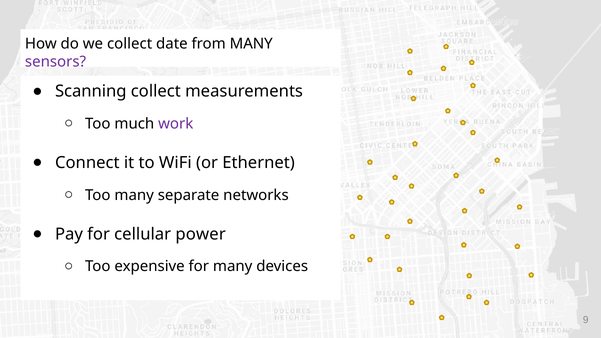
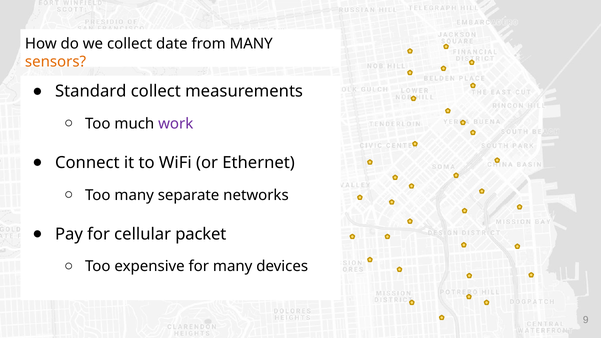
sensors colour: purple -> orange (56, 62)
Scanning: Scanning -> Standard (91, 91)
power: power -> packet (201, 234)
